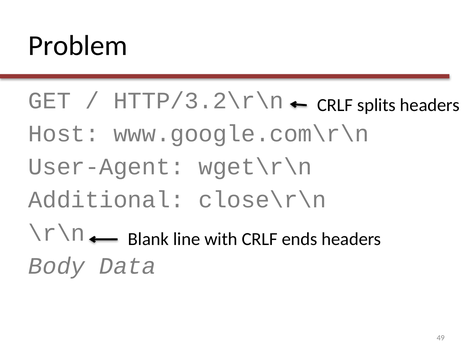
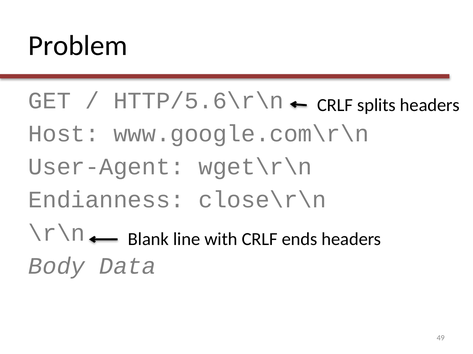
HTTP/3.2\r\n: HTTP/3.2\r\n -> HTTP/5.6\r\n (199, 101)
Additional: Additional -> Endianness (106, 200)
